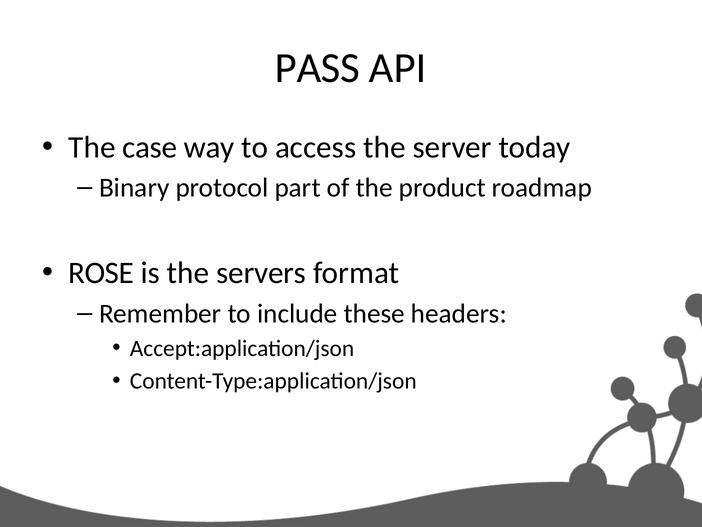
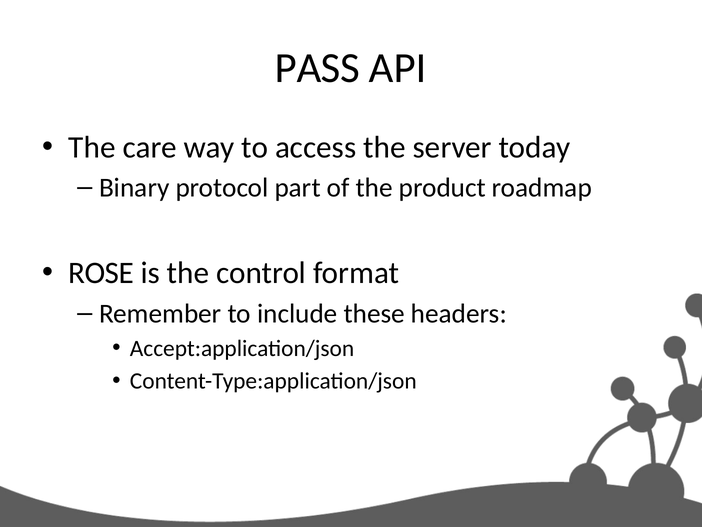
case: case -> care (150, 147)
servers: servers -> control (261, 273)
